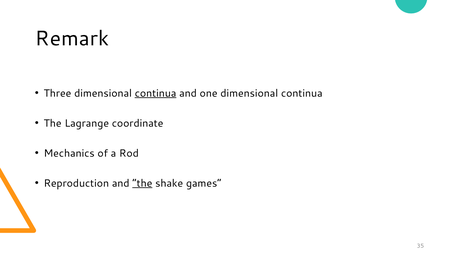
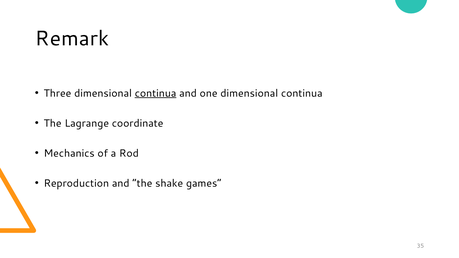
”the underline: present -> none (142, 183)
